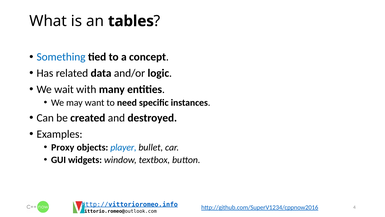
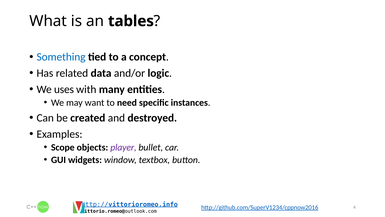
wait: wait -> uses (64, 89)
Proxy: Proxy -> Scope (63, 147)
player colour: blue -> purple (123, 147)
